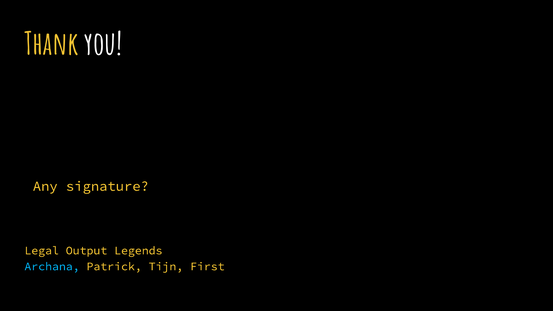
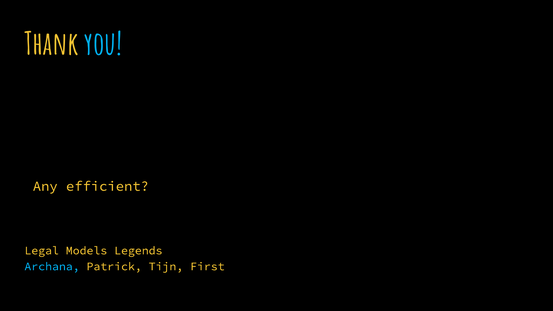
you colour: white -> light blue (103, 44)
signature: signature -> efficient (107, 186)
Output: Output -> Models (87, 251)
